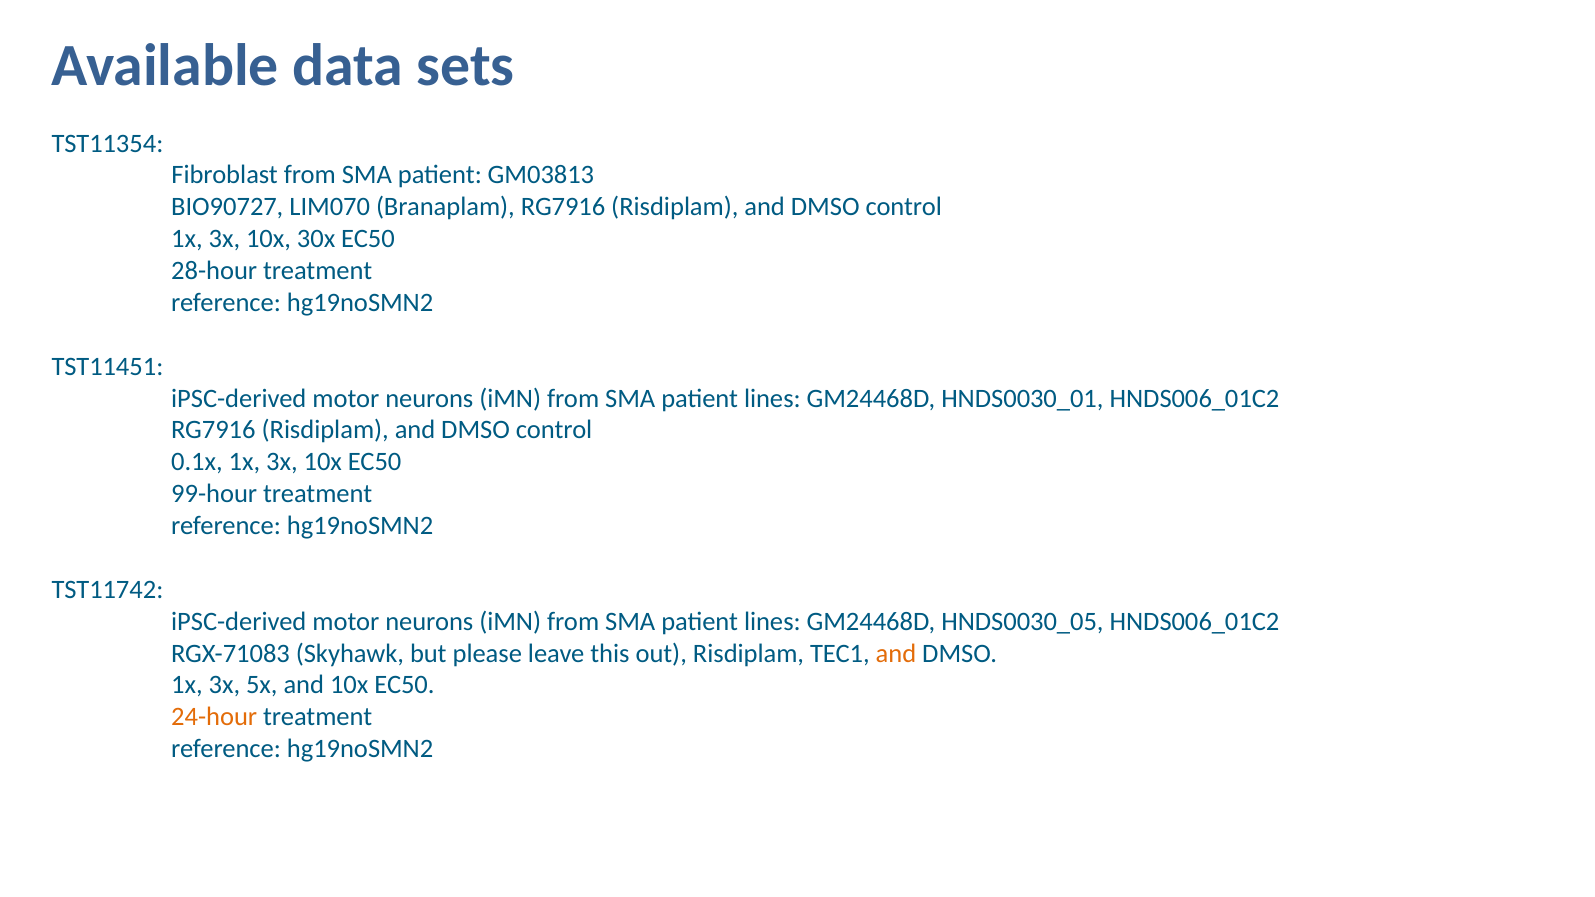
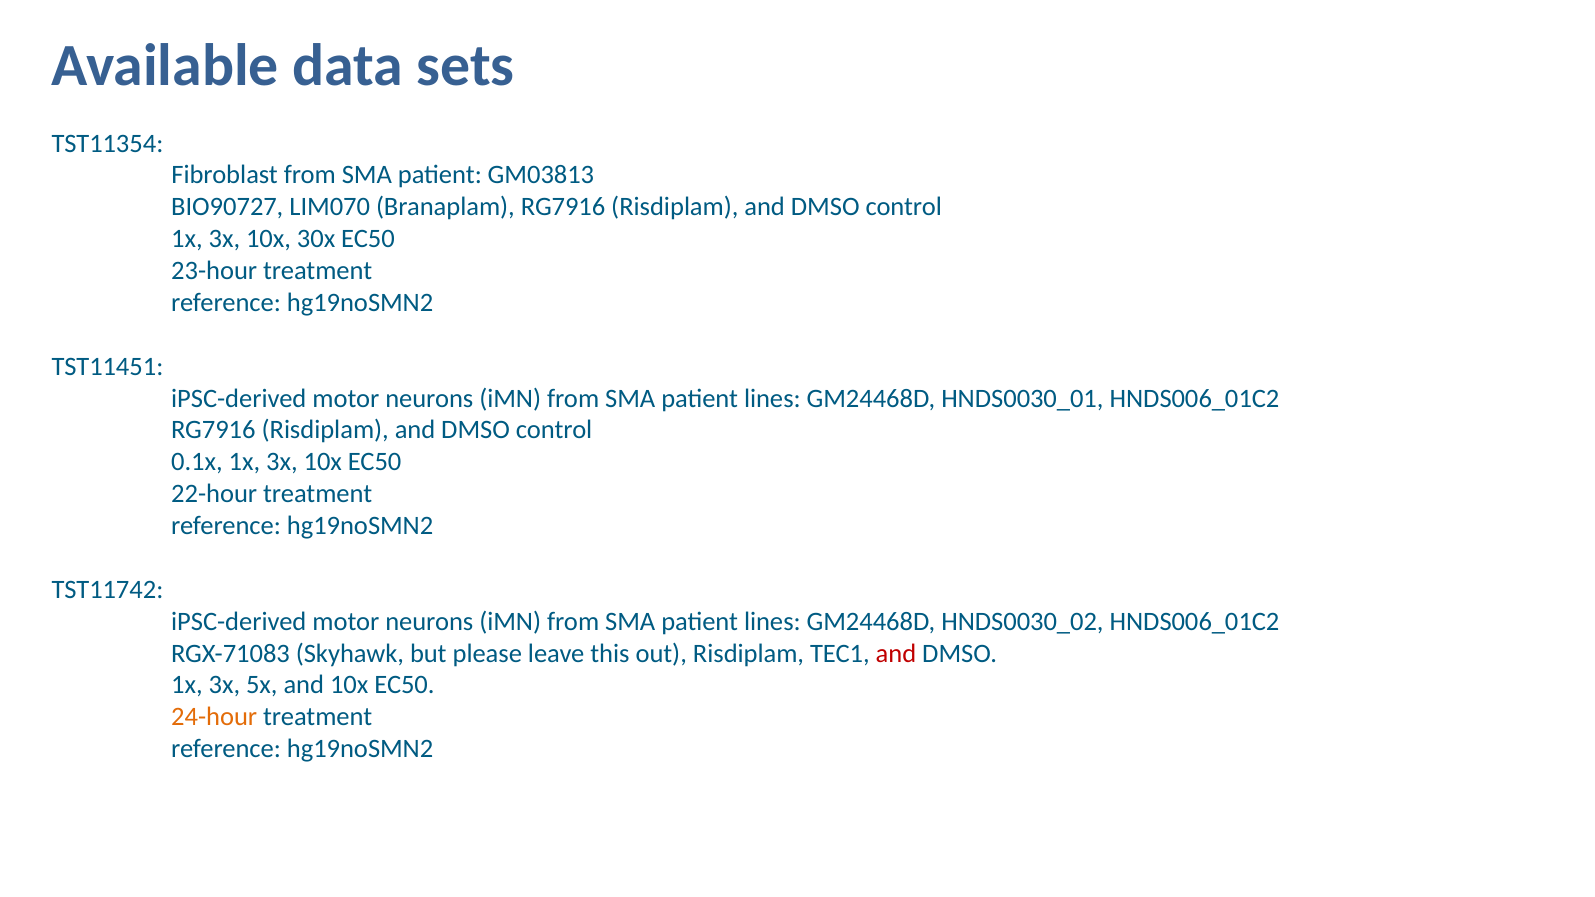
28-hour: 28-hour -> 23-hour (214, 271)
99-hour: 99-hour -> 22-hour (214, 494)
HNDS0030_05: HNDS0030_05 -> HNDS0030_02 (1022, 622)
and colour: orange -> red (896, 653)
